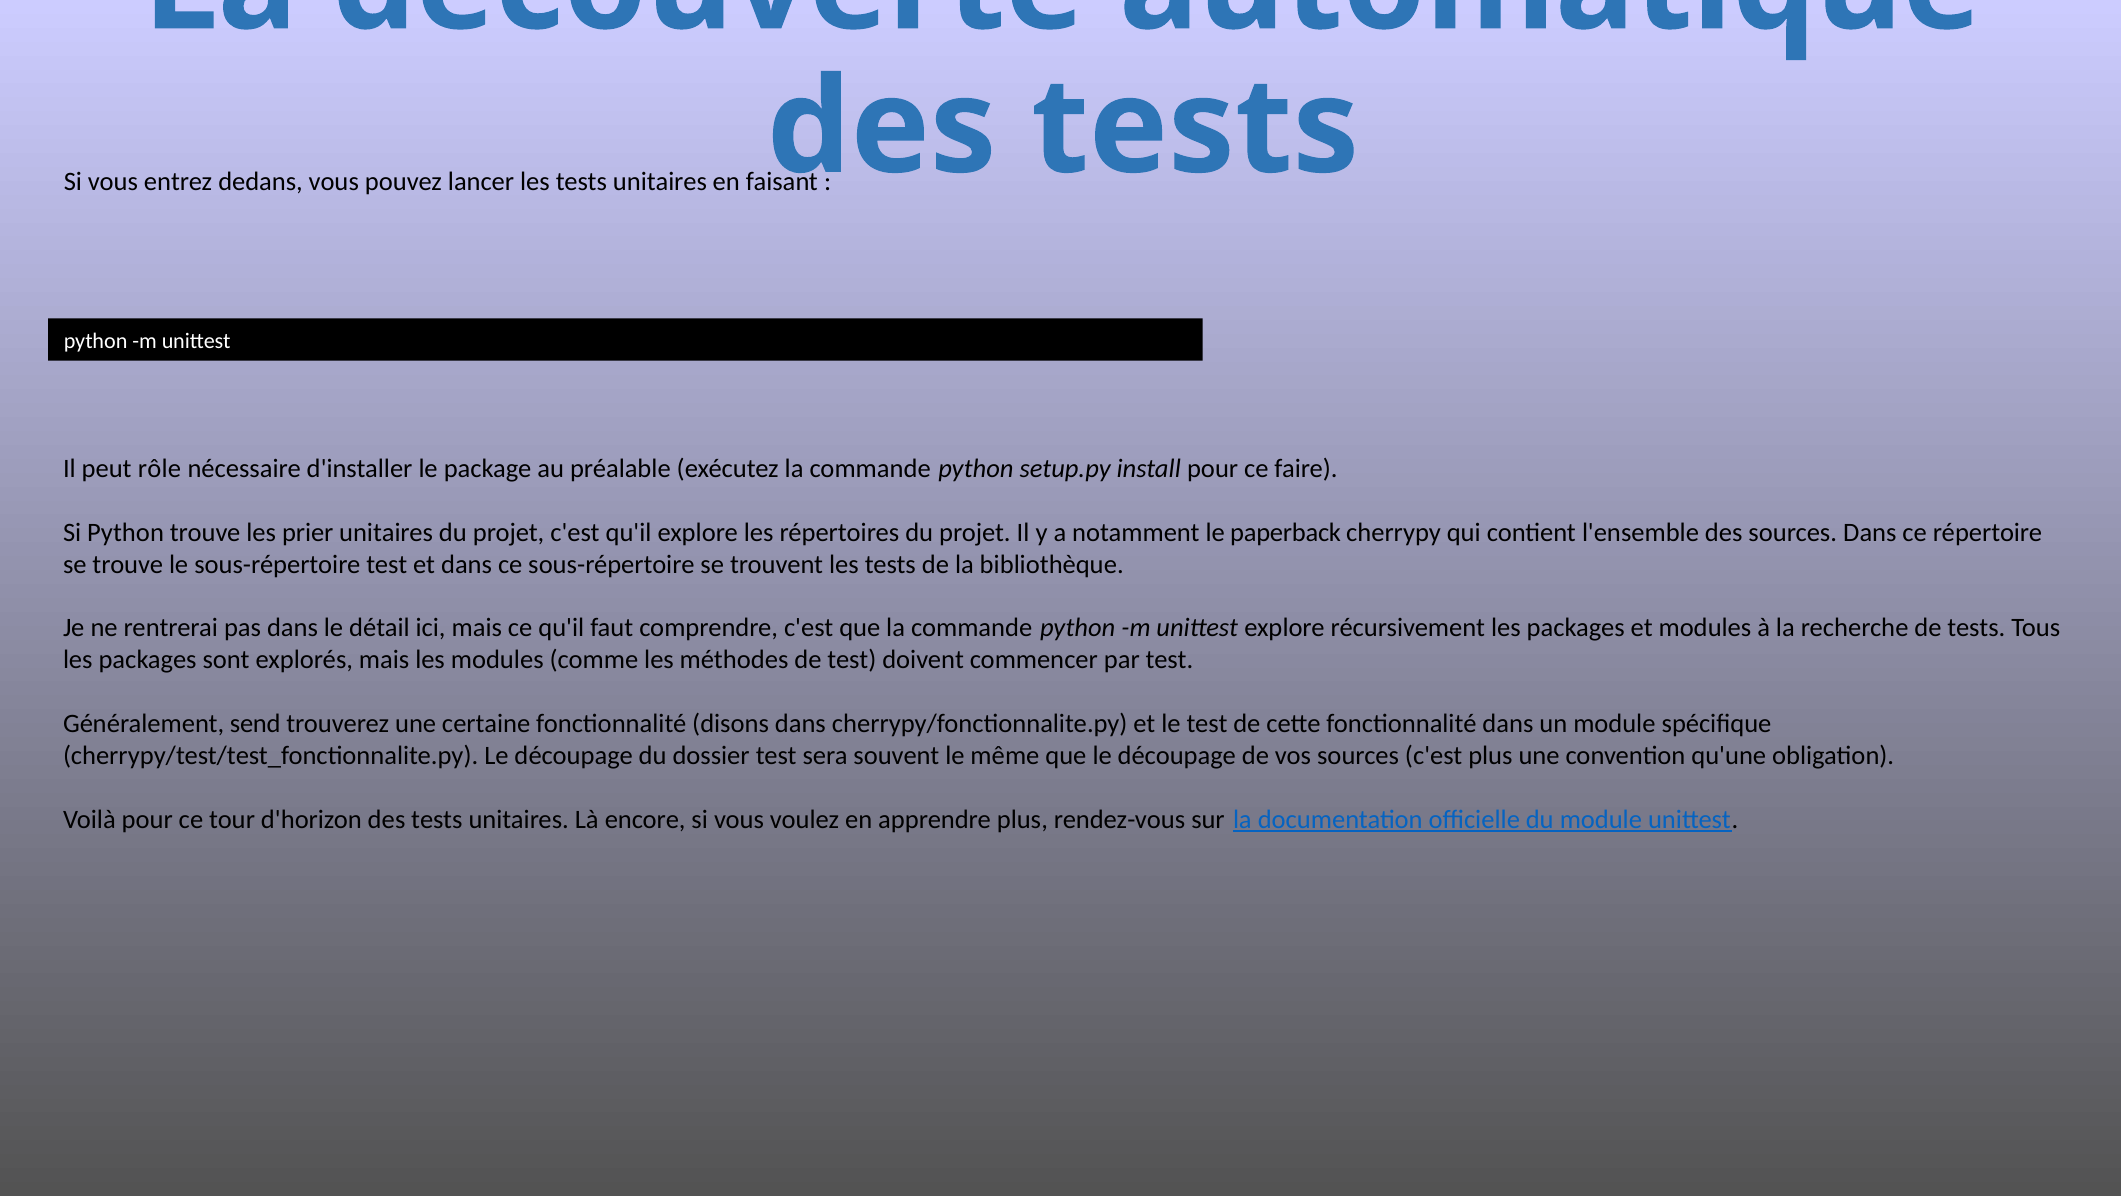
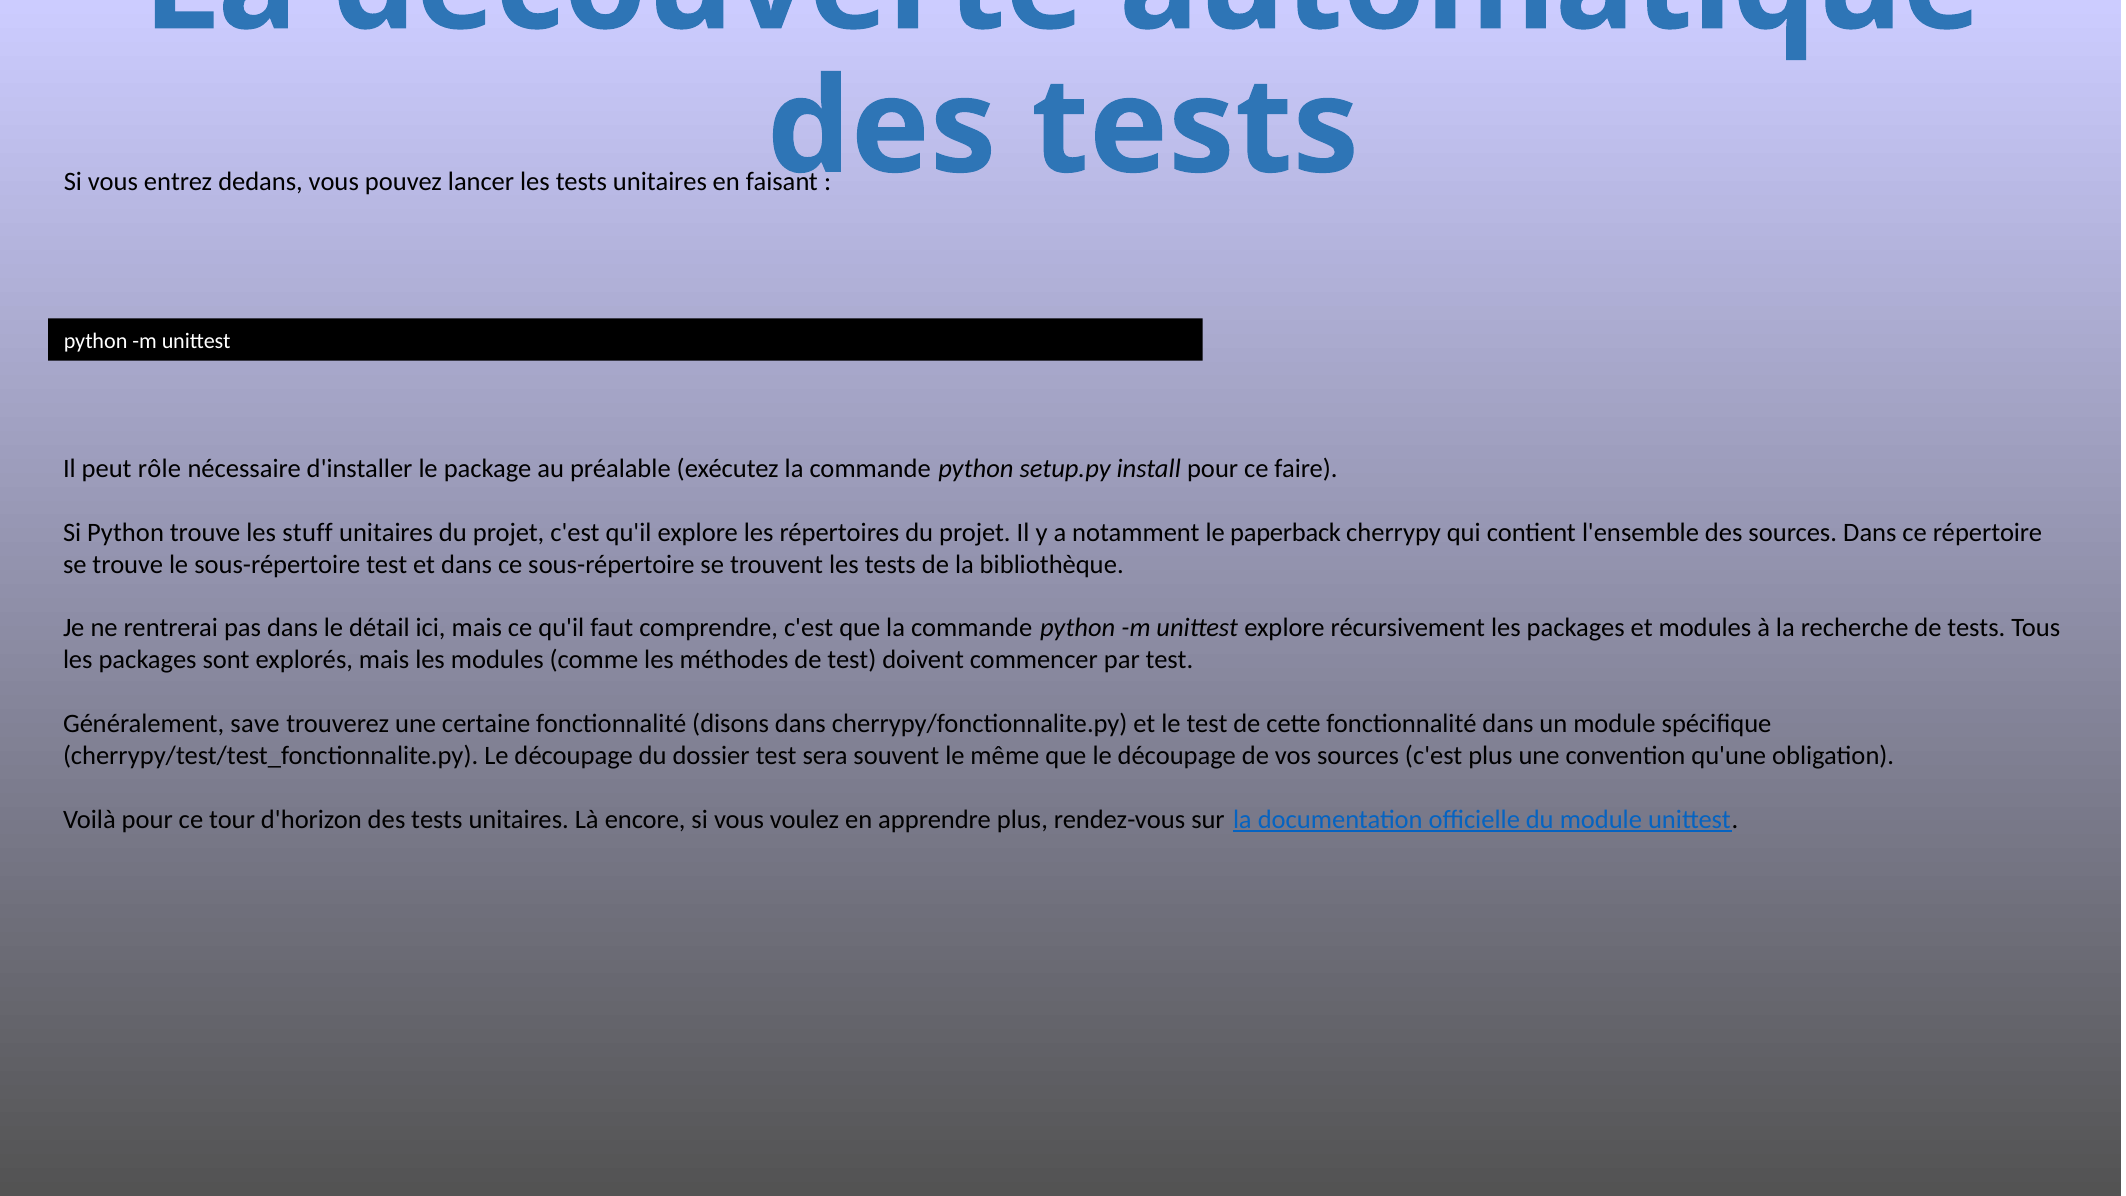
prier: prier -> stuff (308, 532)
send: send -> save (255, 724)
